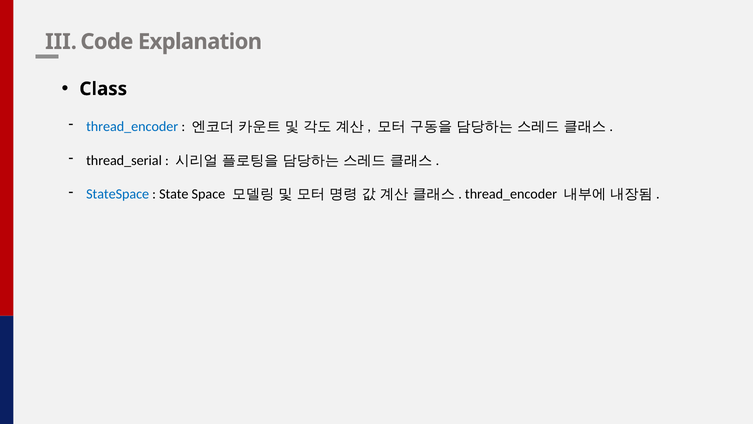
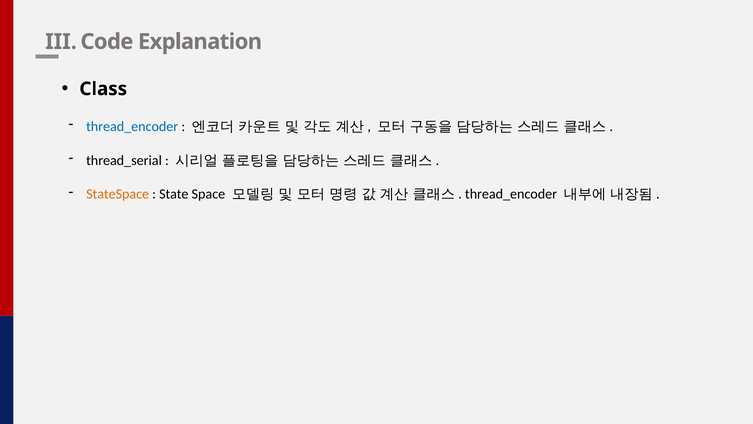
StateSpace colour: blue -> orange (118, 194)
